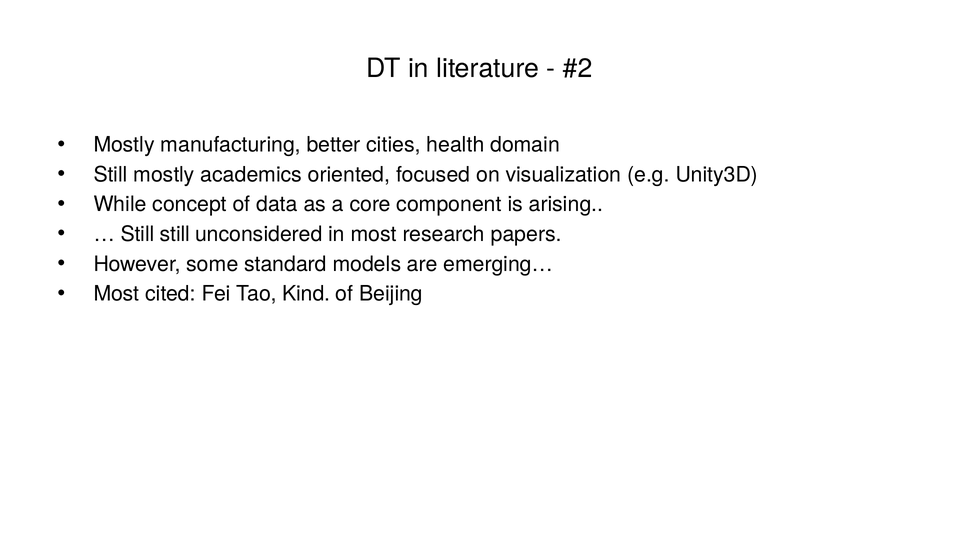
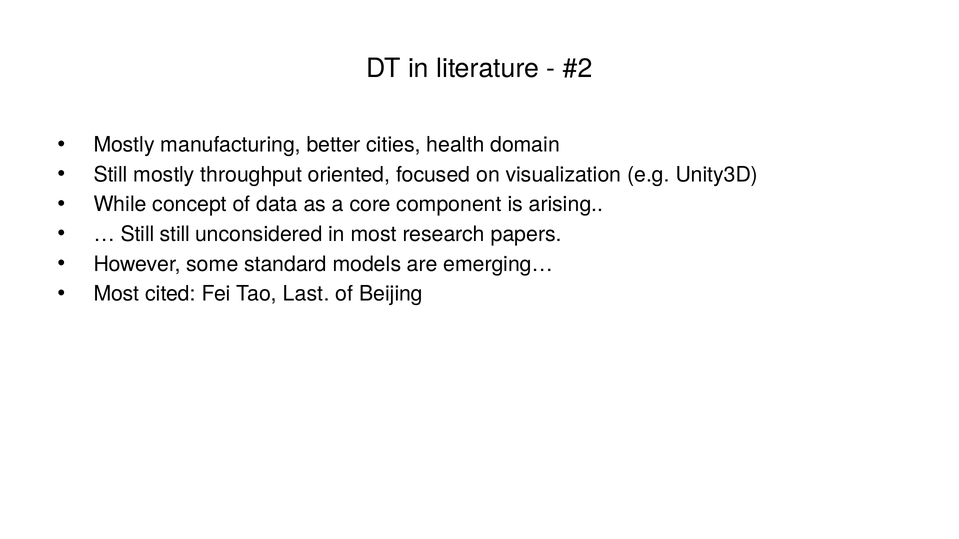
academics: academics -> throughput (251, 175)
Kind: Kind -> Last (306, 294)
